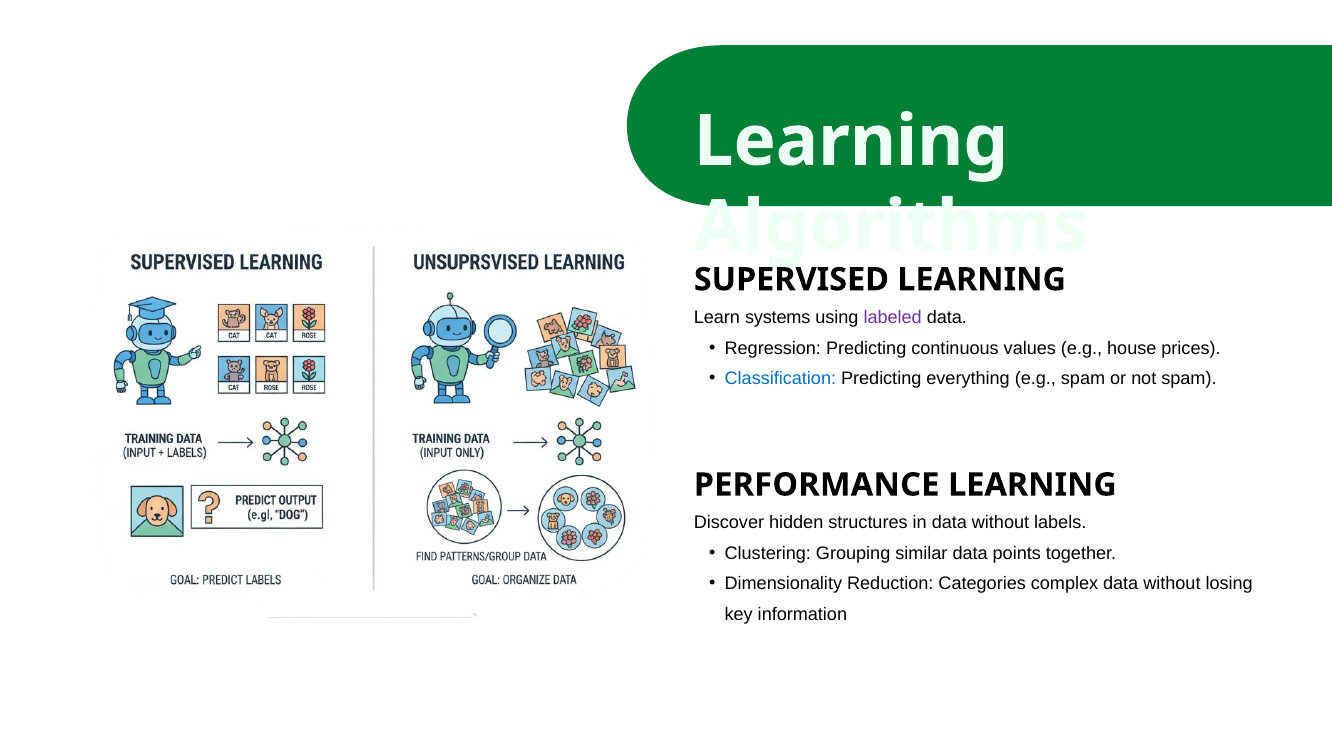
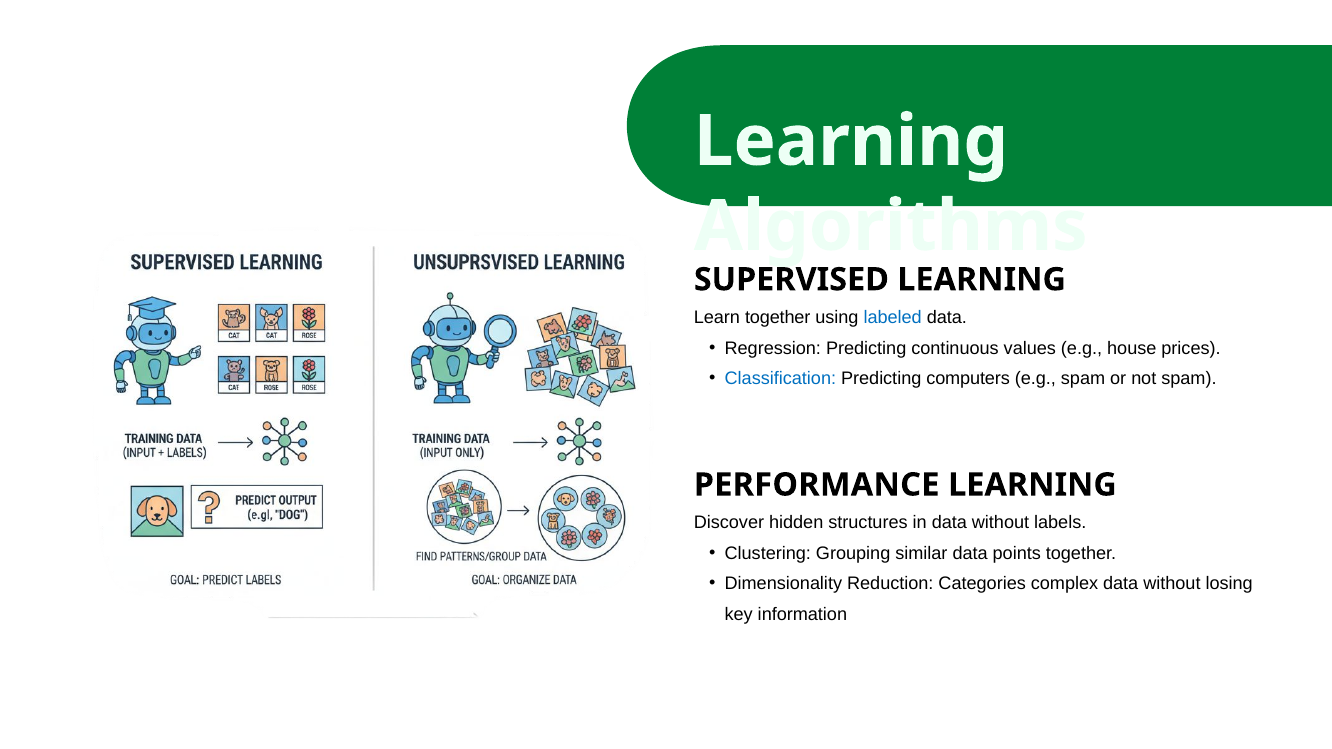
Learn systems: systems -> together (778, 318)
labeled colour: purple -> blue (893, 318)
everything: everything -> computers (968, 379)
